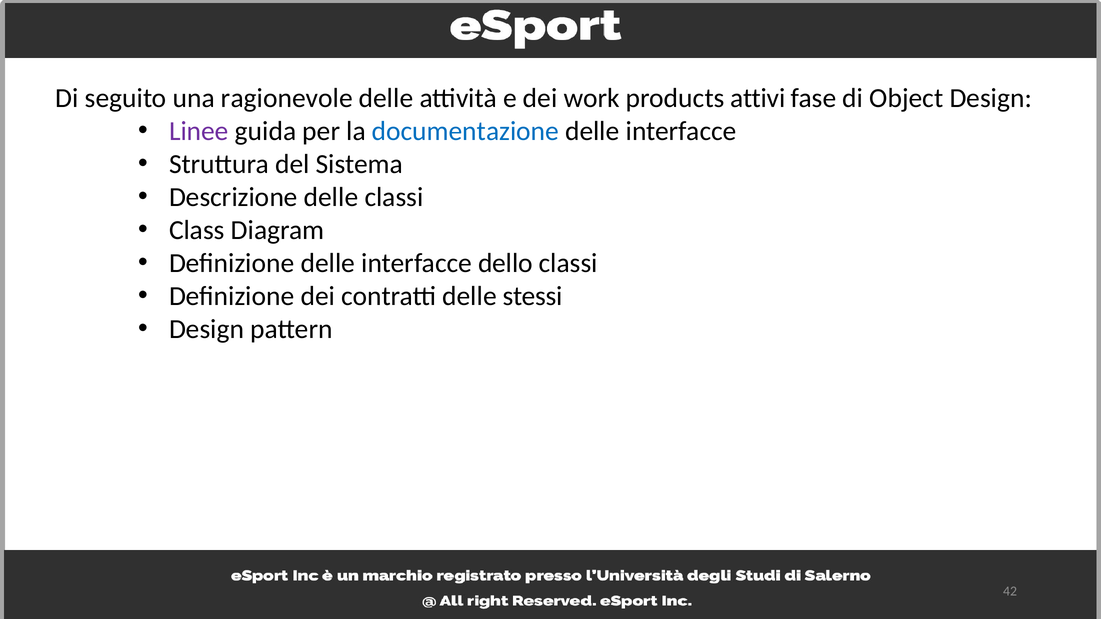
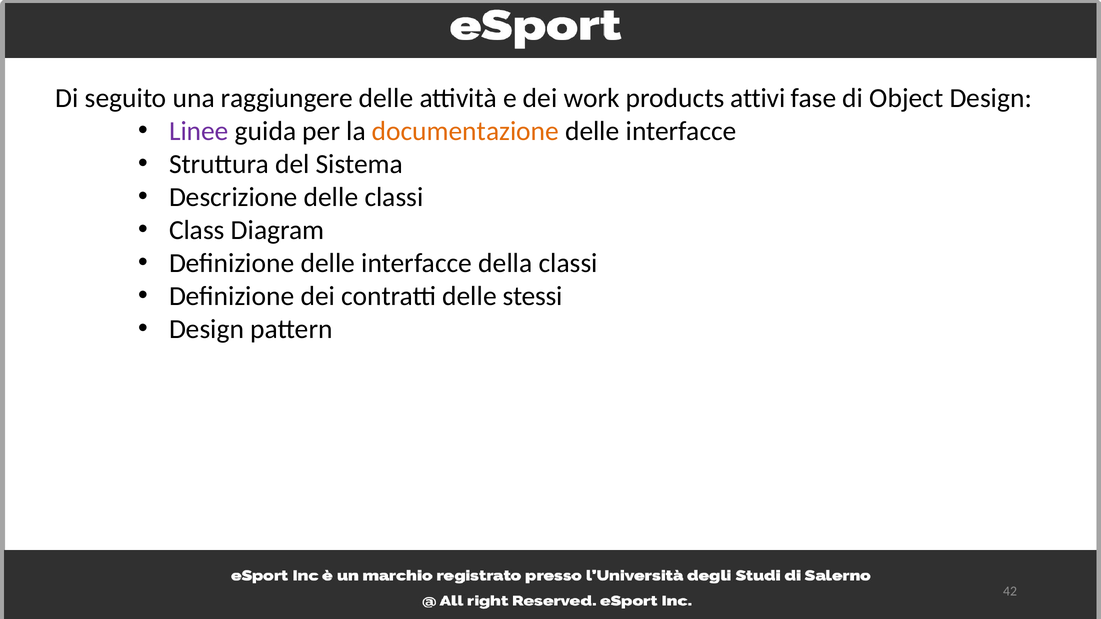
ragionevole: ragionevole -> raggiungere (287, 98)
documentazione colour: blue -> orange (465, 131)
dello: dello -> della (505, 263)
